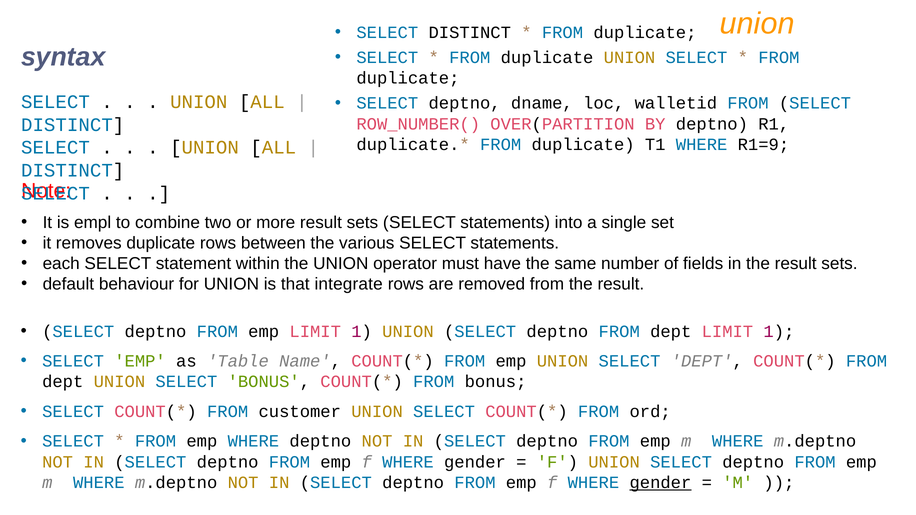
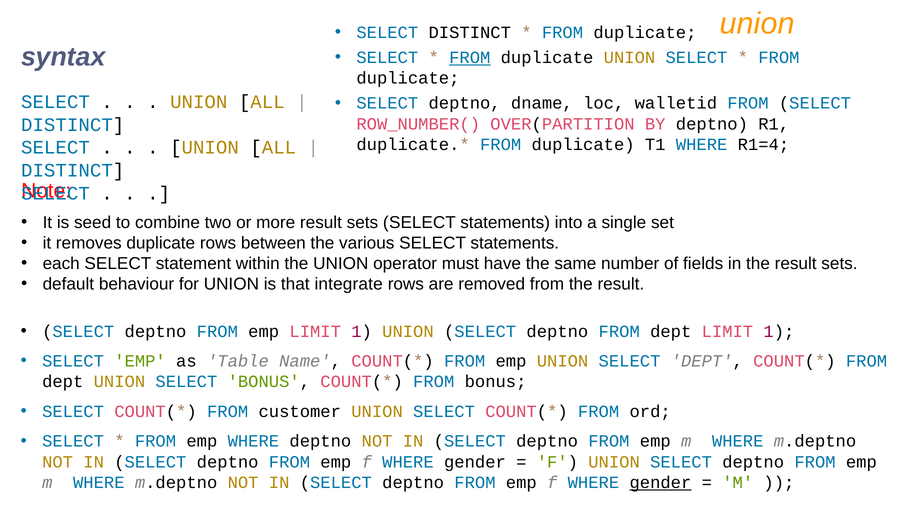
FROM underline: none -> present (470, 58)
R1=9: R1=9 -> R1=4 (763, 145)
empl: empl -> seed (93, 223)
